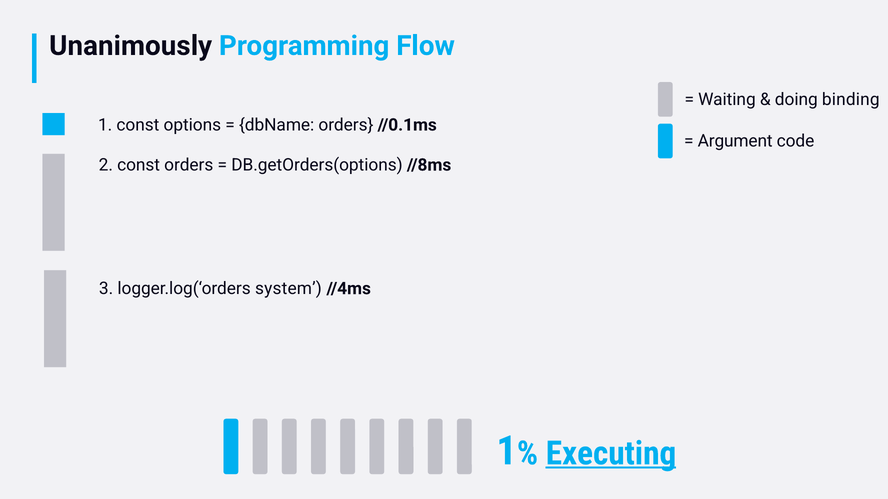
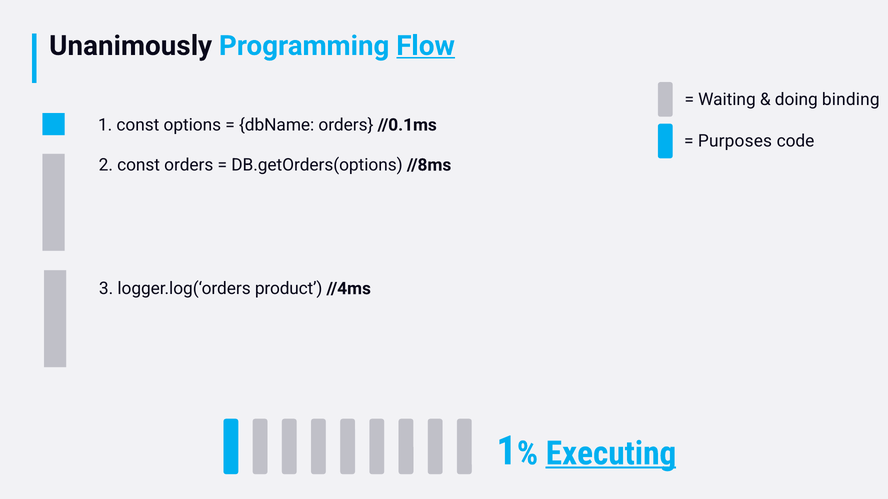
Flow underline: none -> present (426, 46)
Argument: Argument -> Purposes (735, 141)
system: system -> product (289, 289)
